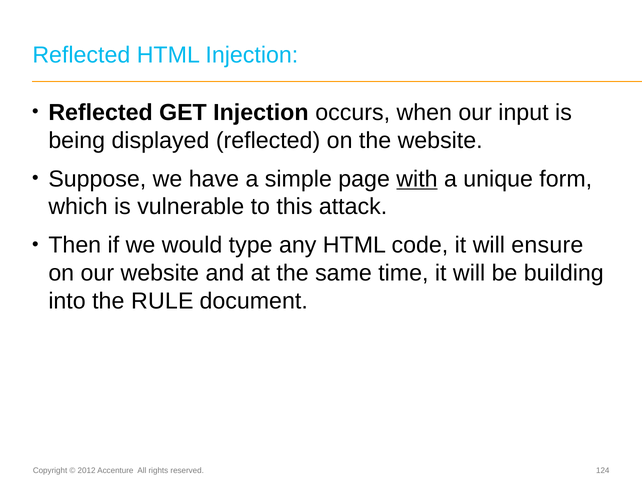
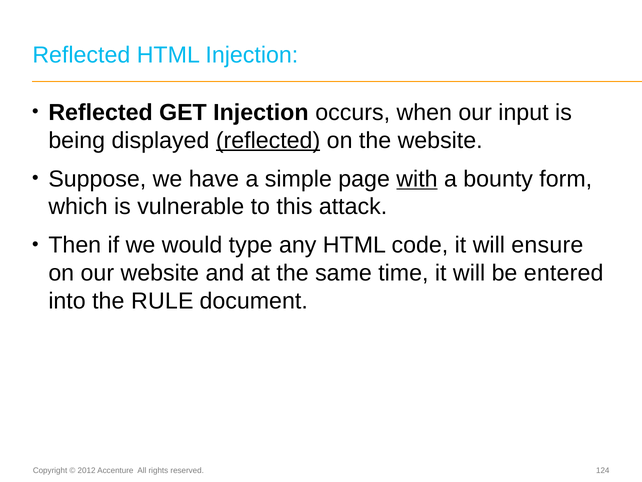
reflected underline: none -> present (268, 140)
unique: unique -> bounty (498, 179)
building: building -> entered (564, 273)
